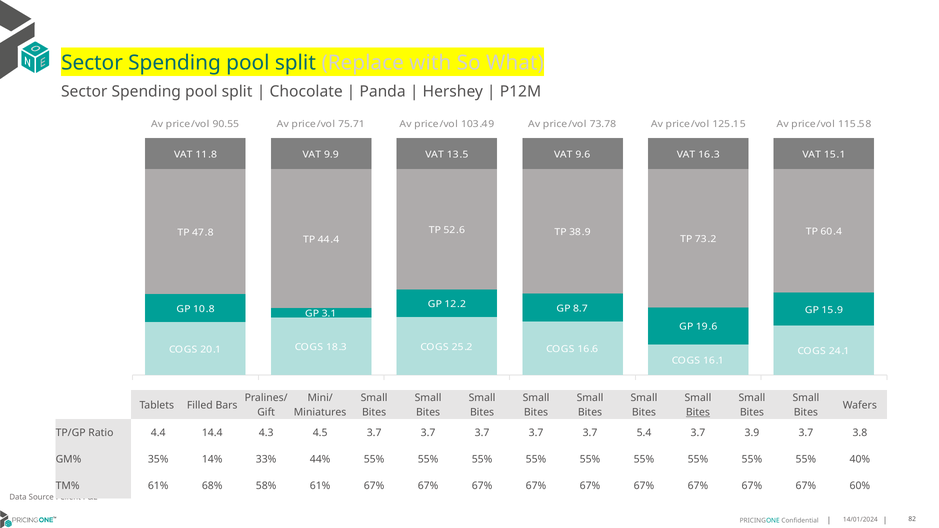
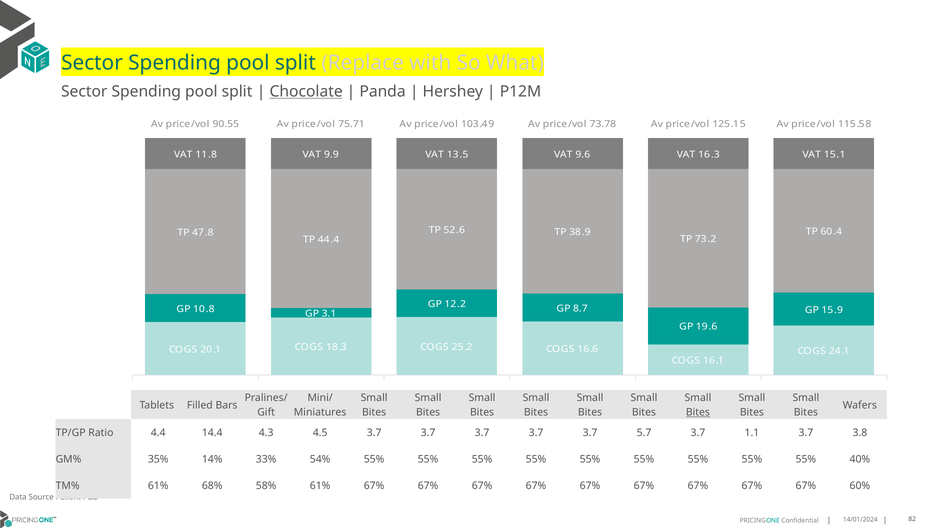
Chocolate underline: none -> present (306, 92)
5.4: 5.4 -> 5.7 (644, 433)
3.9: 3.9 -> 1.1 (752, 433)
44%: 44% -> 54% (320, 460)
